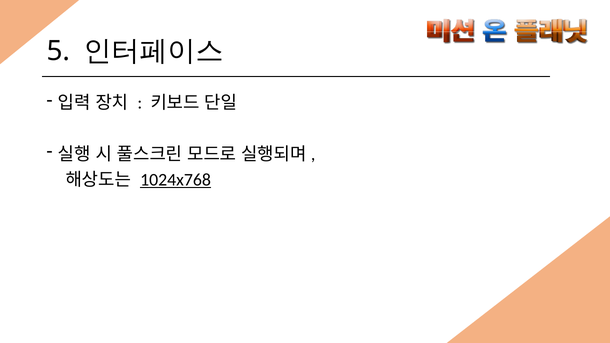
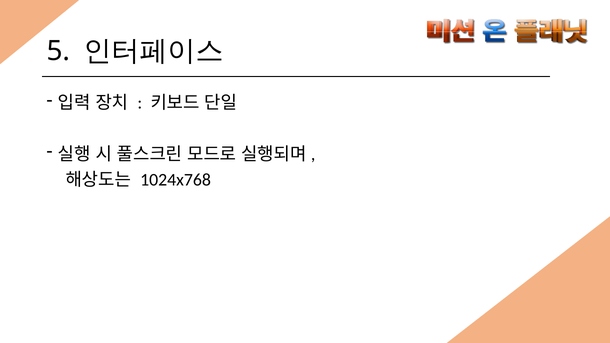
1024x768 underline: present -> none (176, 180)
